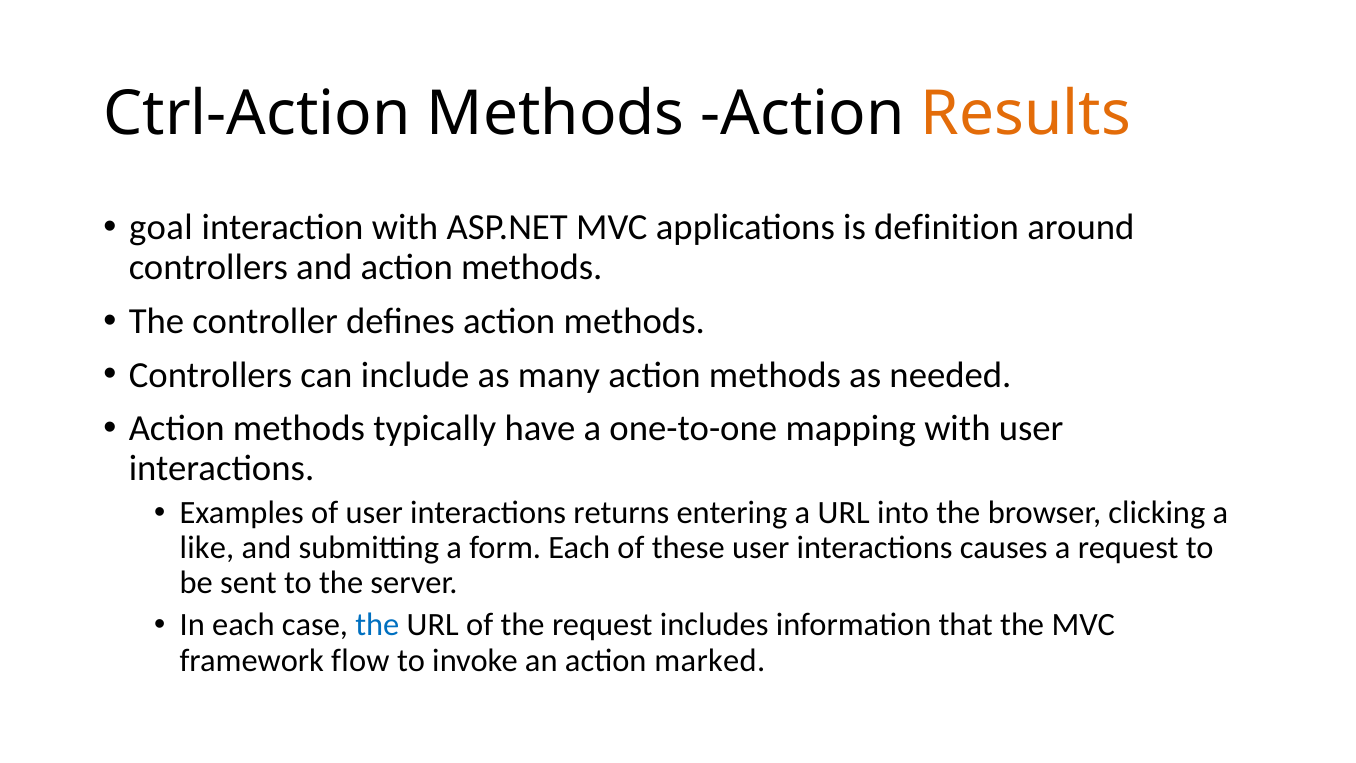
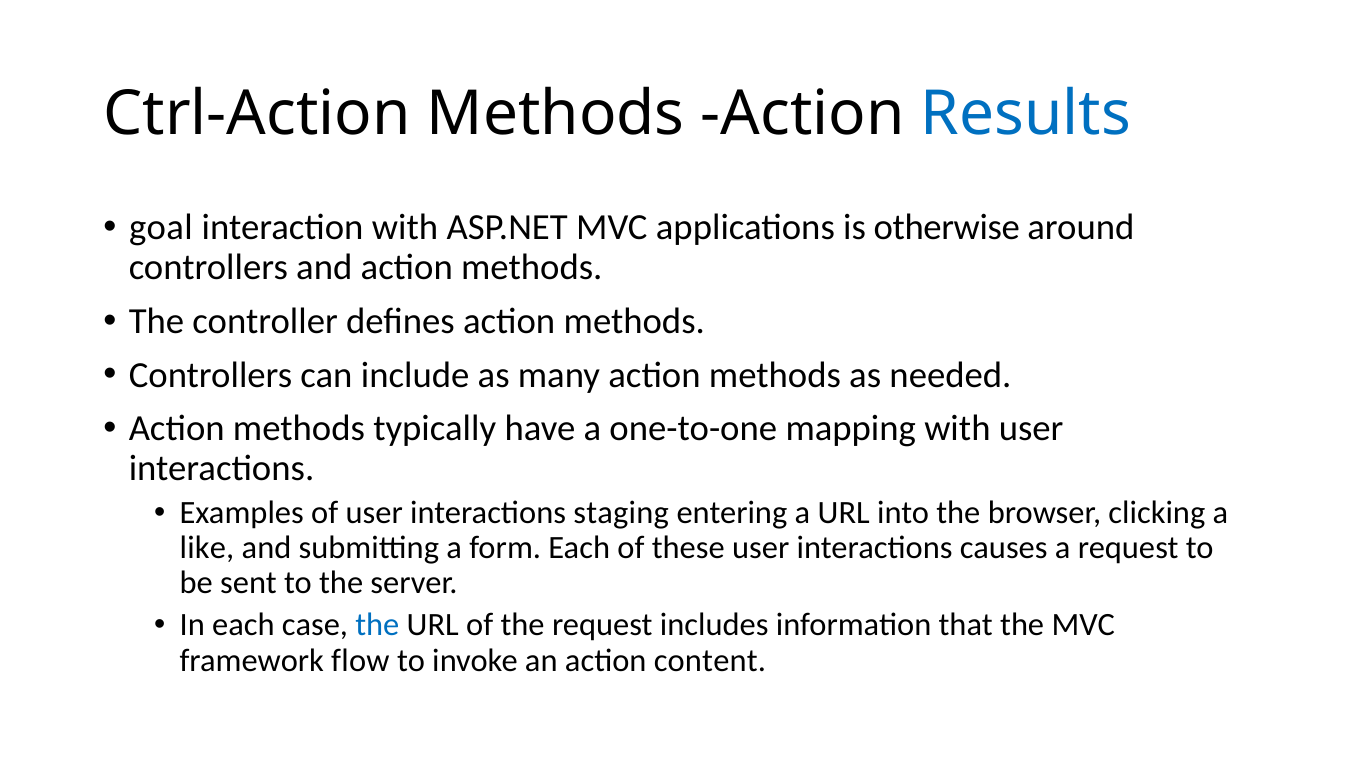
Results colour: orange -> blue (1026, 114)
definition: definition -> otherwise (947, 228)
returns: returns -> staging (621, 513)
marked: marked -> content (710, 660)
